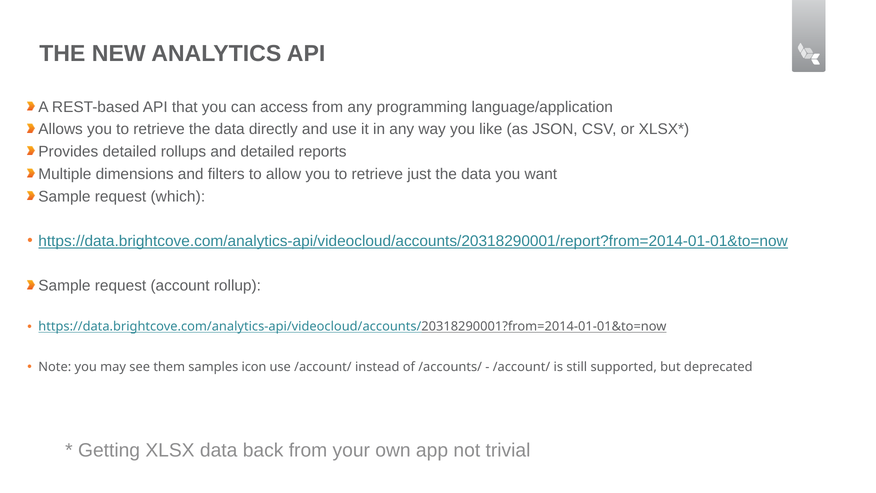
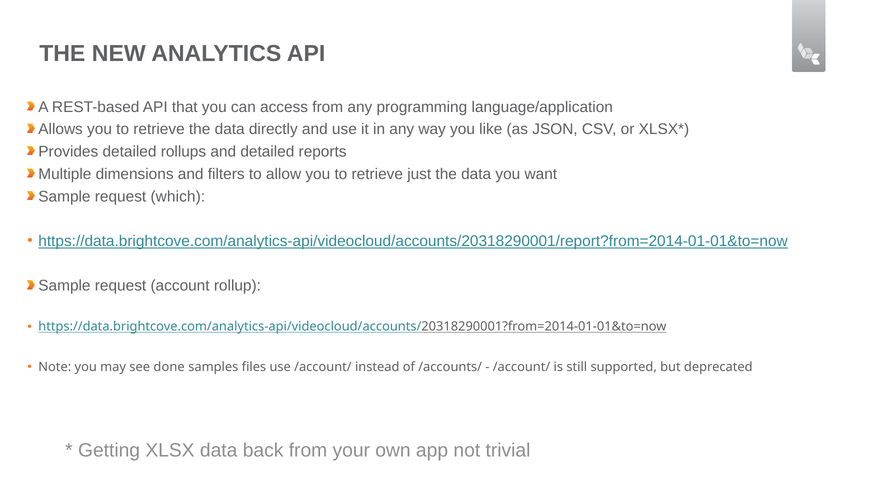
them: them -> done (169, 367)
icon: icon -> files (254, 367)
